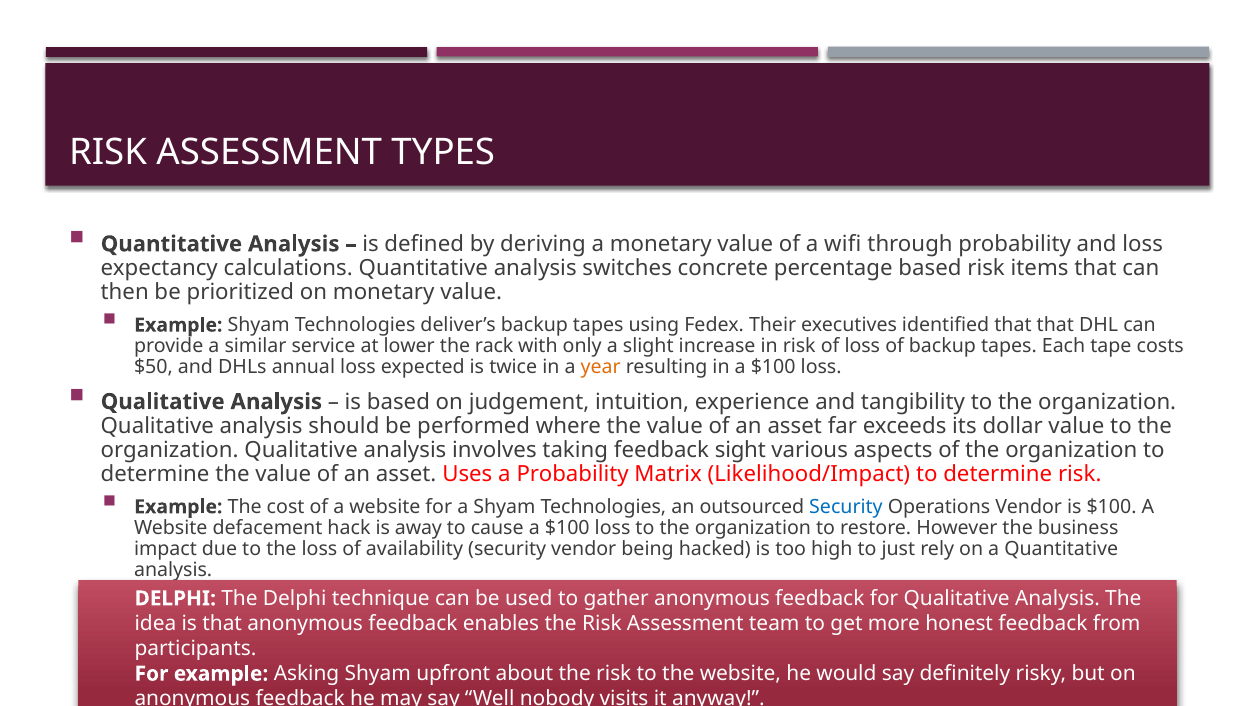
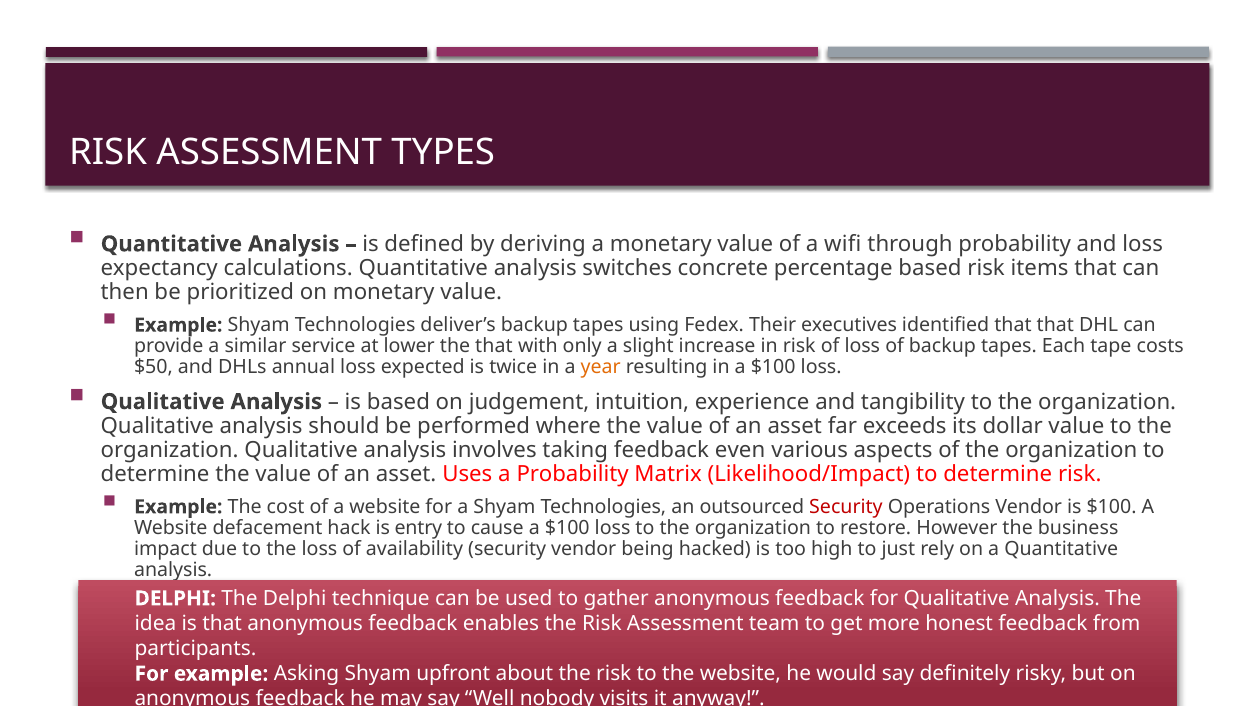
the rack: rack -> that (494, 346)
sight: sight -> even (740, 450)
Security colour: blue -> red (846, 507)
away: away -> entry (418, 528)
